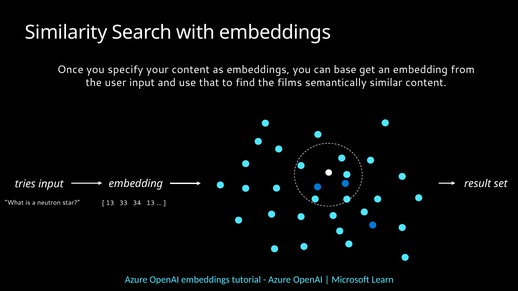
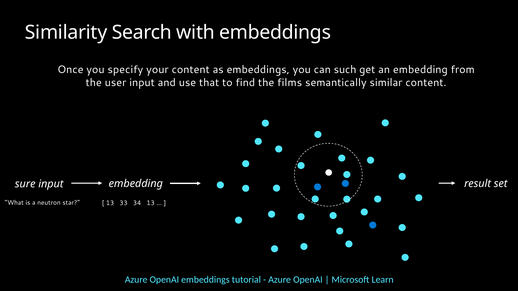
base: base -> such (345, 70)
tries: tries -> sure (25, 184)
